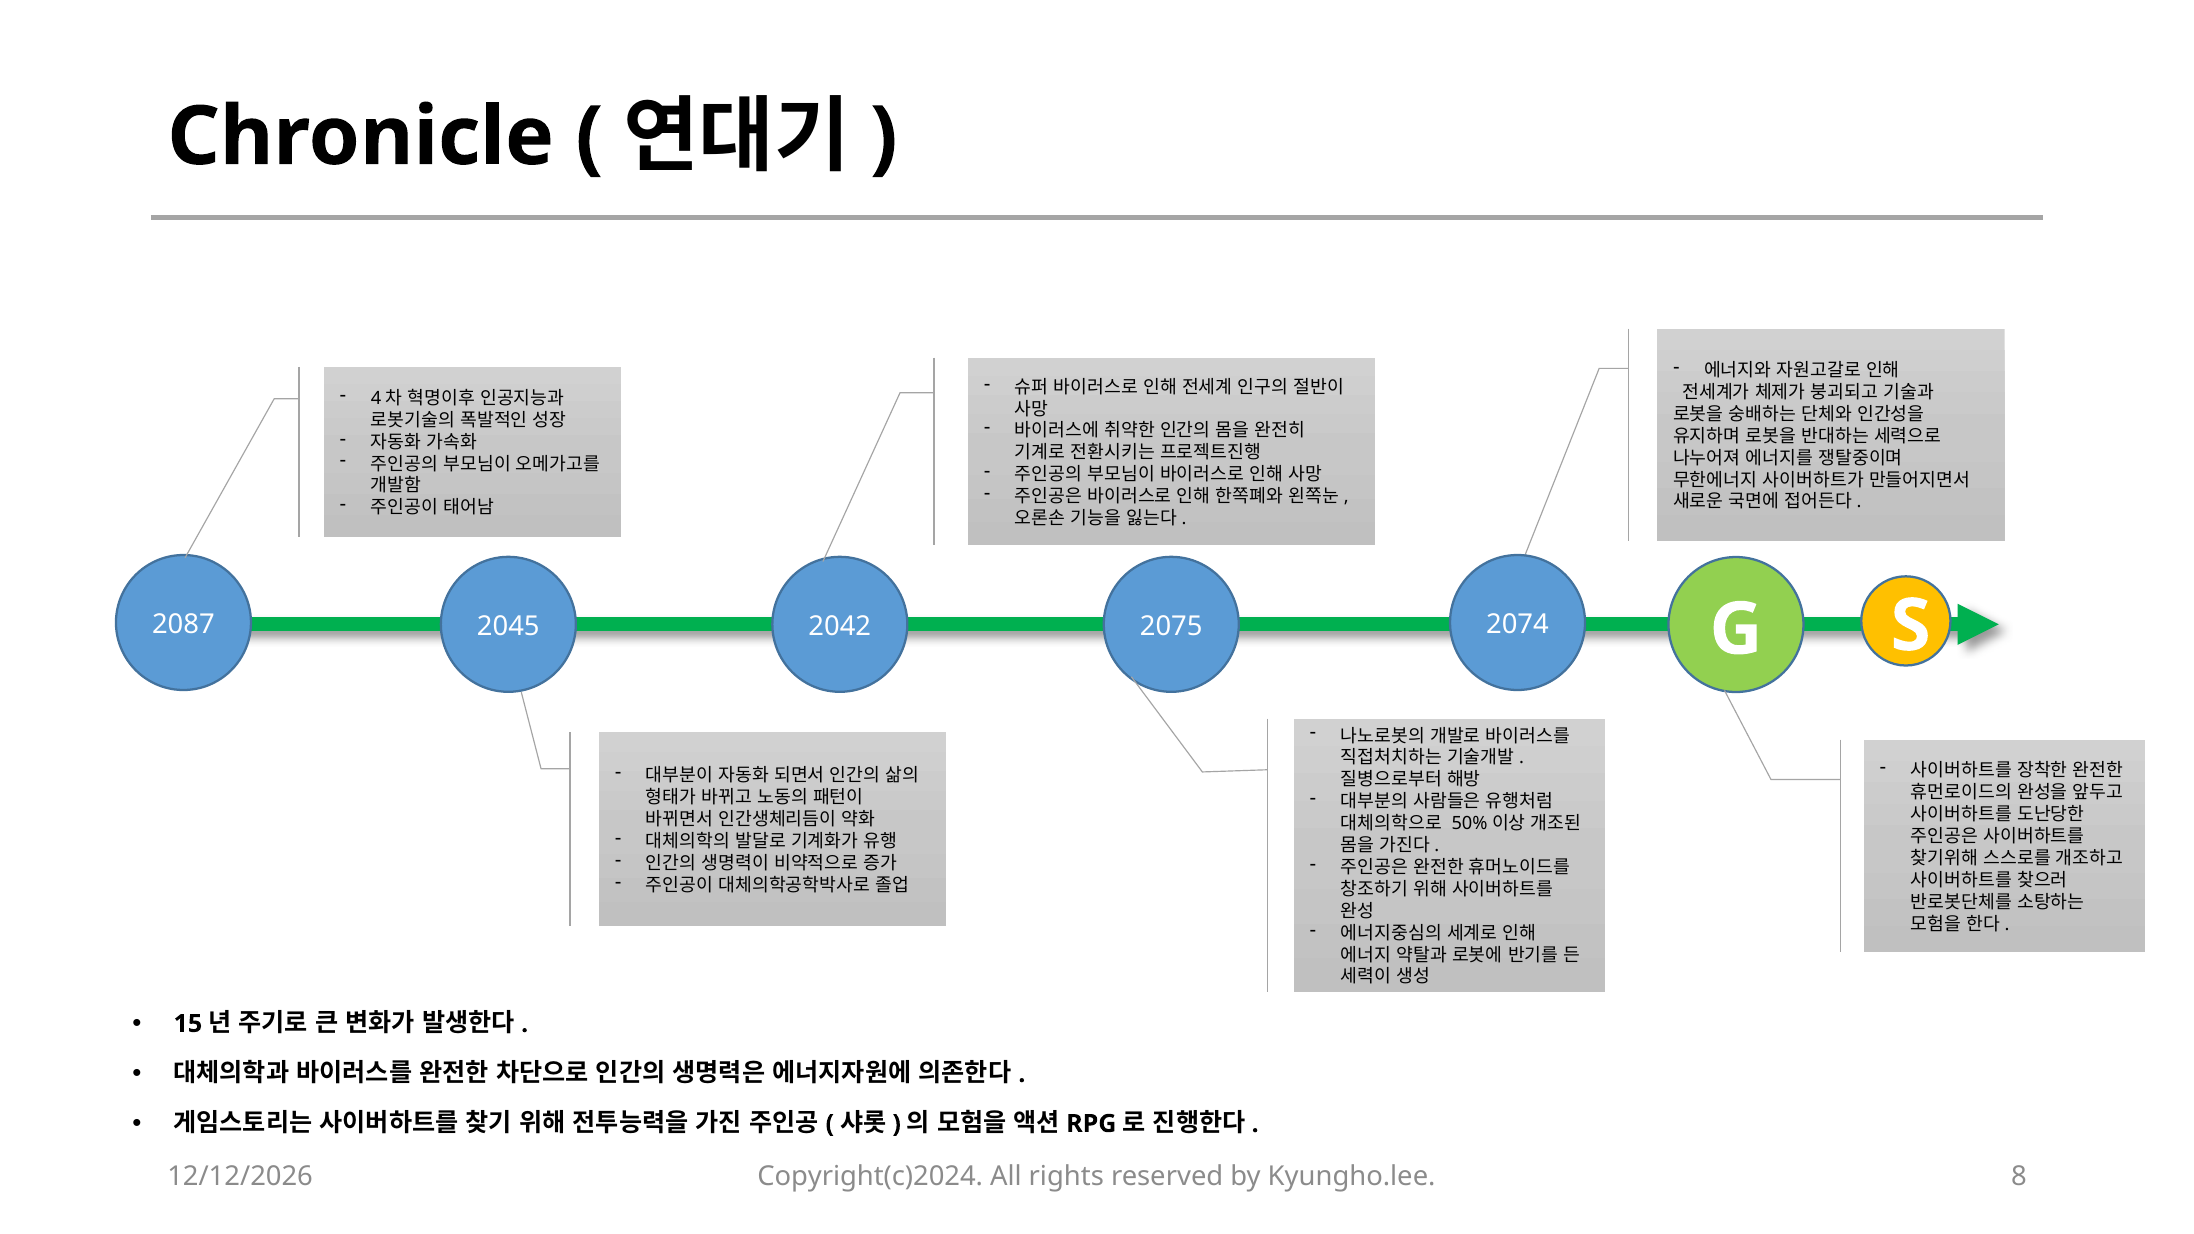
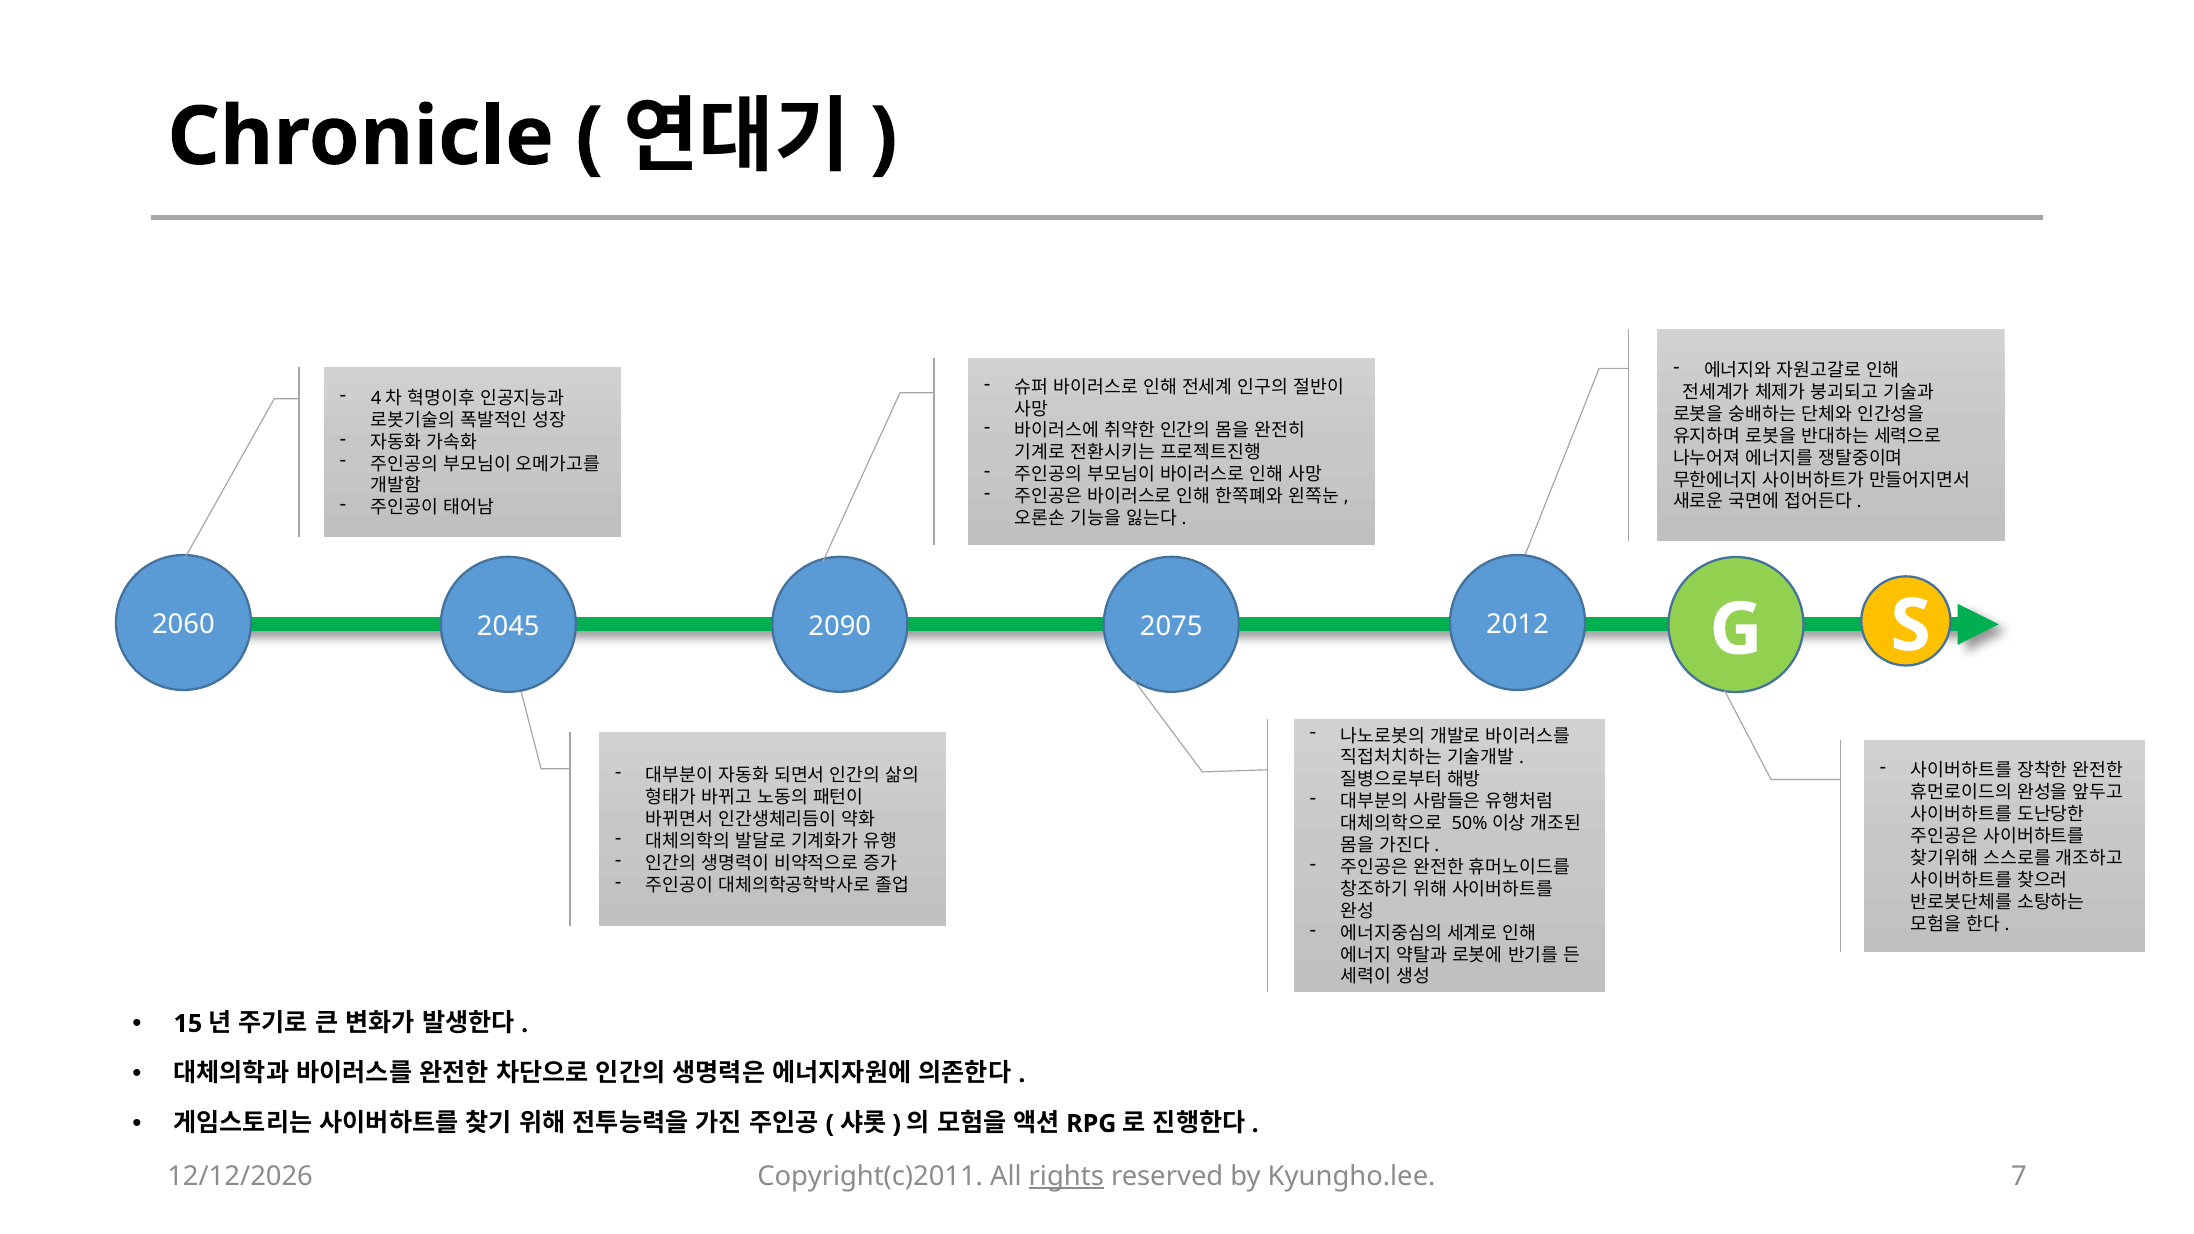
2087: 2087 -> 2060 (183, 624)
2042: 2042 -> 2090 (840, 626)
2074: 2074 -> 2012 (1517, 624)
Copyright(c)2024: Copyright(c)2024 -> Copyright(c)2011 (870, 1176)
rights underline: none -> present (1066, 1176)
8: 8 -> 7 (2019, 1176)
